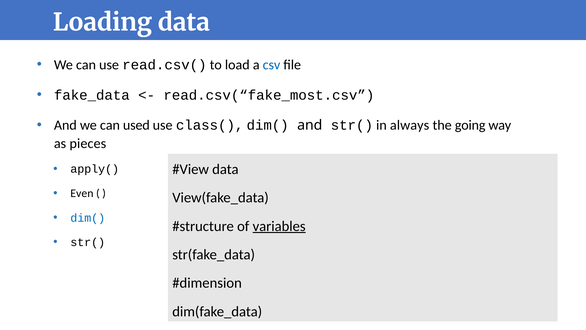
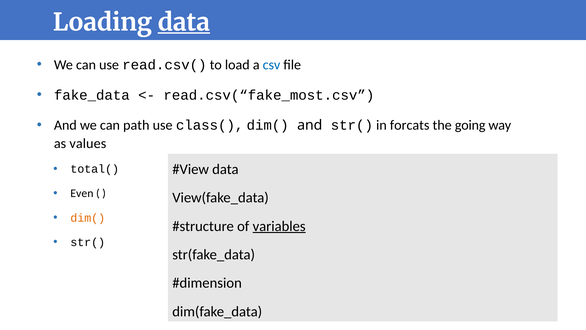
data underline: none -> present (184, 22)
used: used -> path (136, 125)
always: always -> forcats (410, 125)
pieces: pieces -> values (88, 143)
apply(: apply( -> total( (95, 169)
dim( colour: blue -> orange (88, 218)
